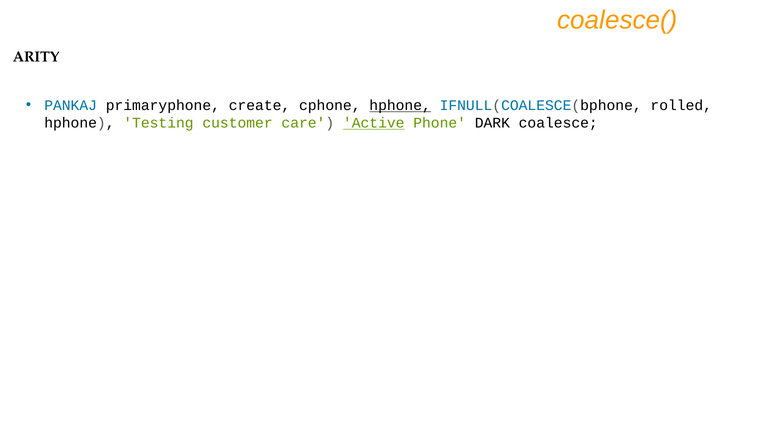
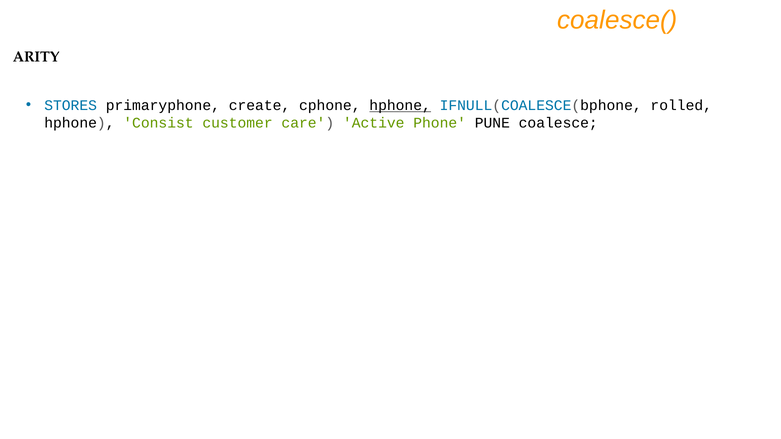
PANKAJ: PANKAJ -> STORES (71, 106)
Testing: Testing -> Consist (158, 123)
Active underline: present -> none (374, 123)
DARK: DARK -> PUNE (492, 123)
